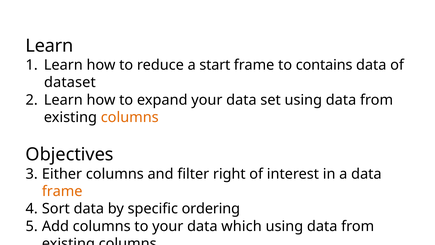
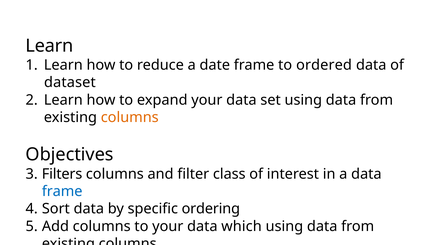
start: start -> date (215, 65)
contains: contains -> ordered (324, 65)
Either: Either -> Filters (62, 174)
right: right -> class (229, 174)
frame colour: orange -> blue (62, 191)
